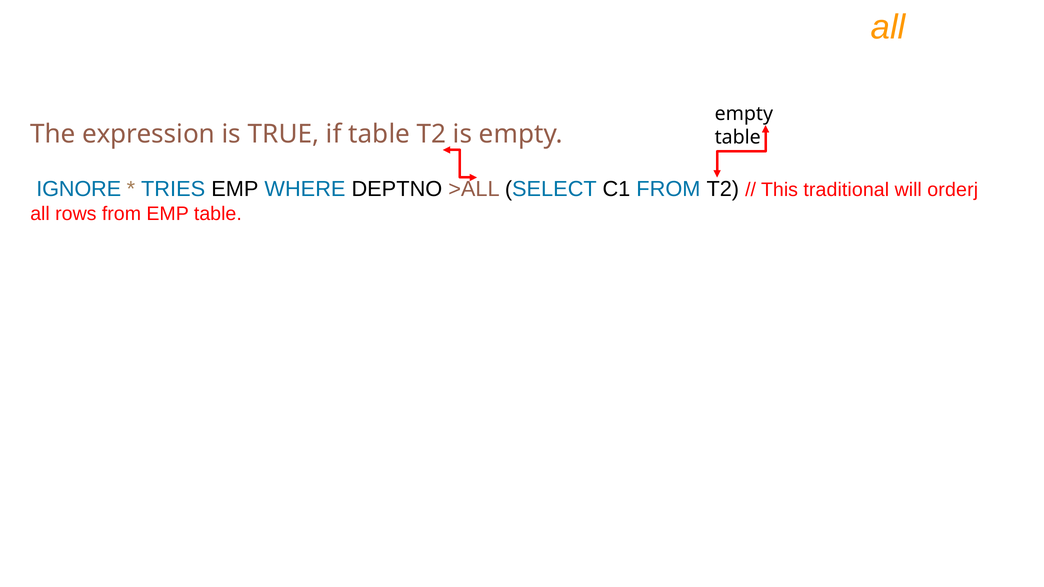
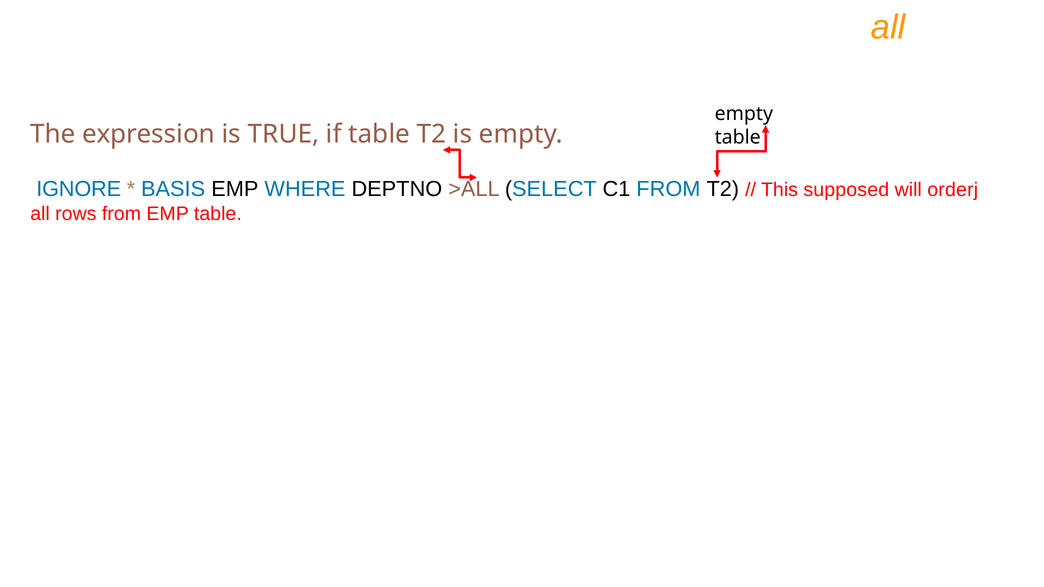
TRIES: TRIES -> BASIS (173, 189)
traditional: traditional -> supposed (846, 190)
